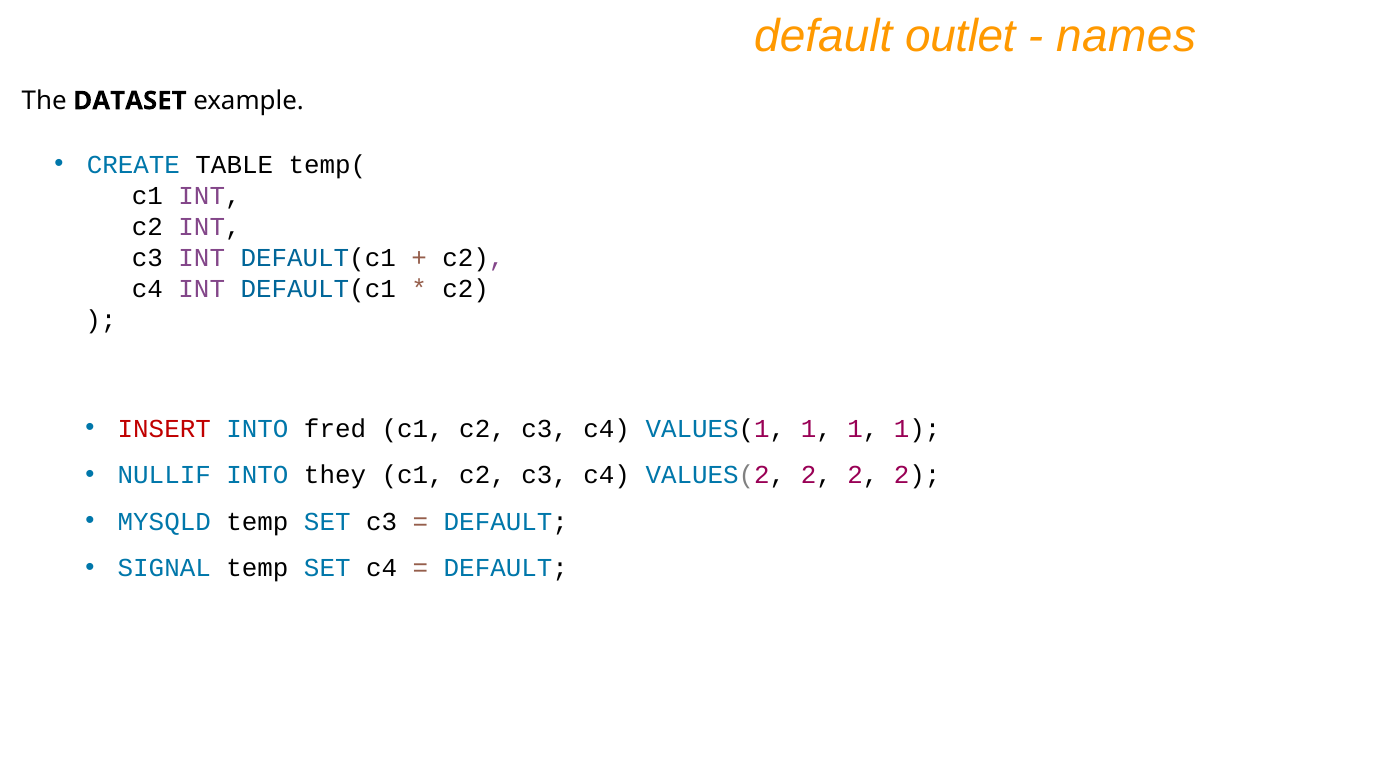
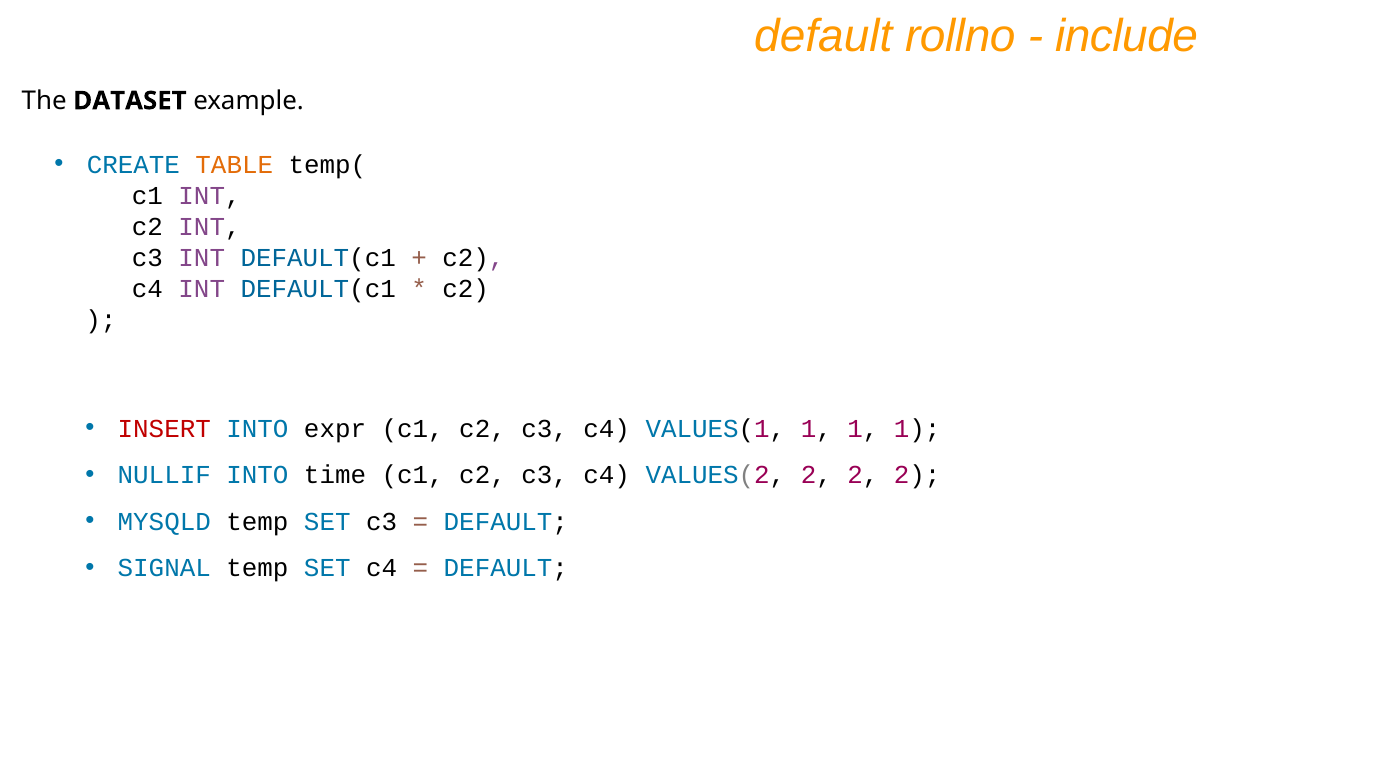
outlet: outlet -> rollno (960, 36)
names: names -> include (1127, 36)
TABLE colour: black -> orange (234, 165)
fred: fred -> expr (335, 429)
they: they -> time (335, 475)
